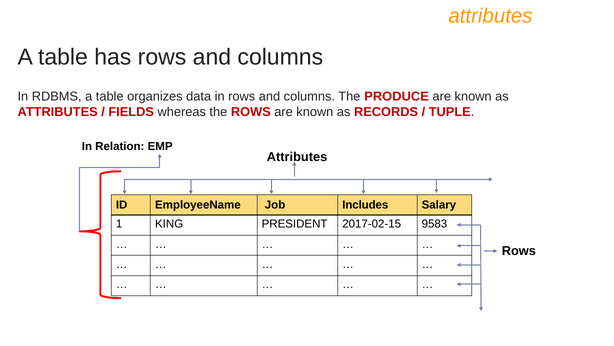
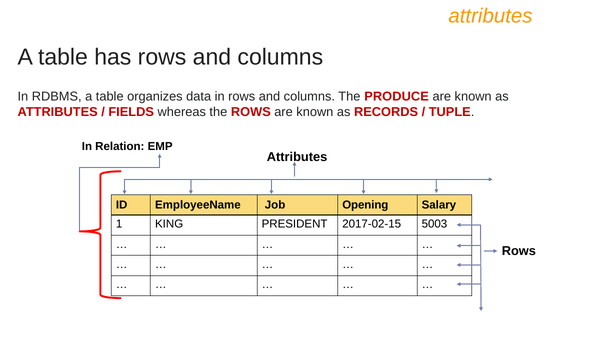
Includes: Includes -> Opening (365, 205)
9583: 9583 -> 5003 (434, 224)
